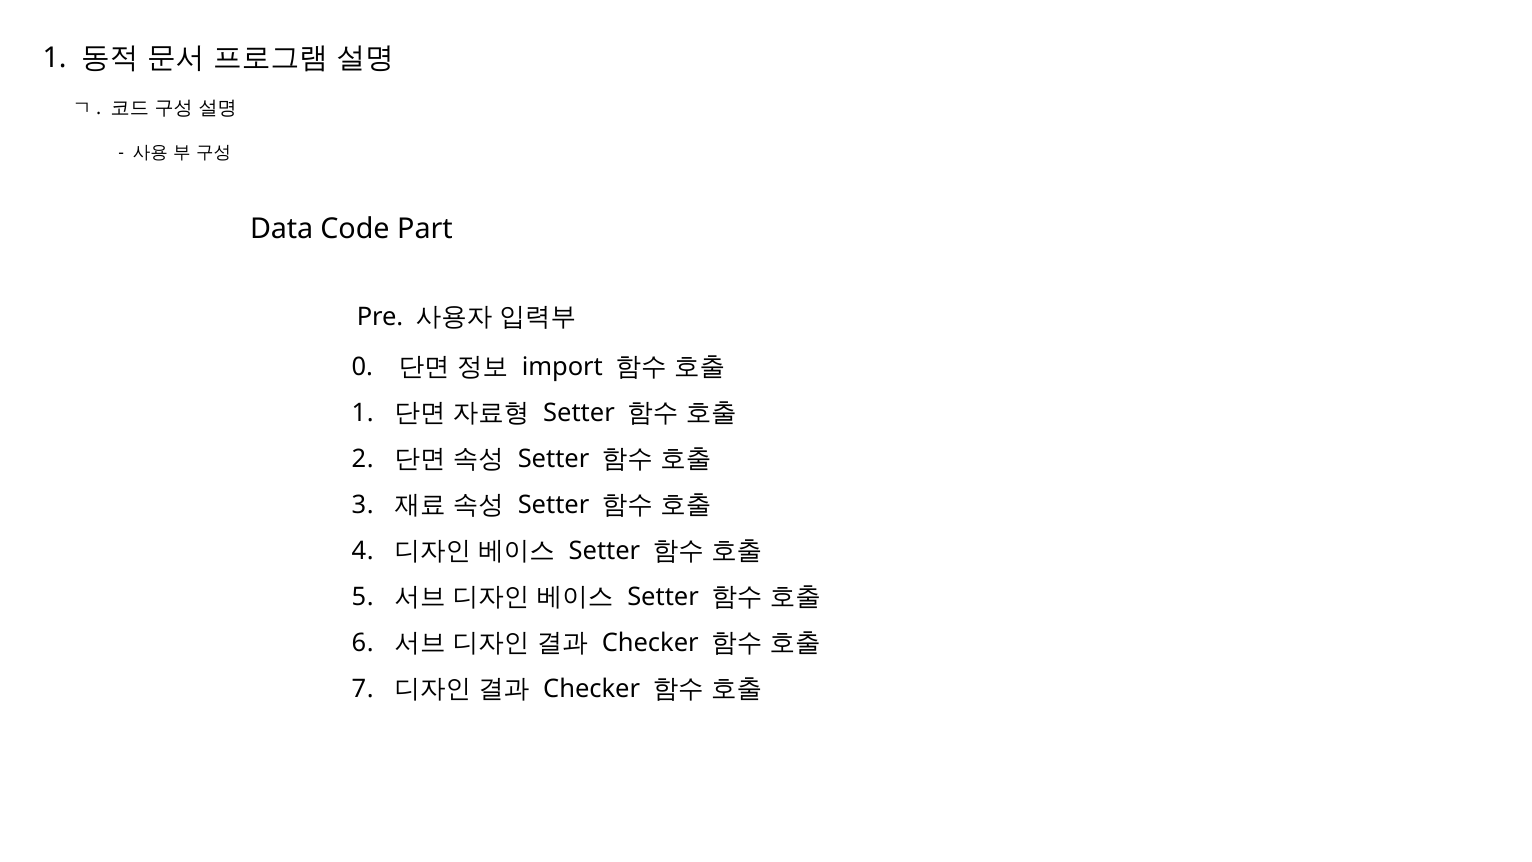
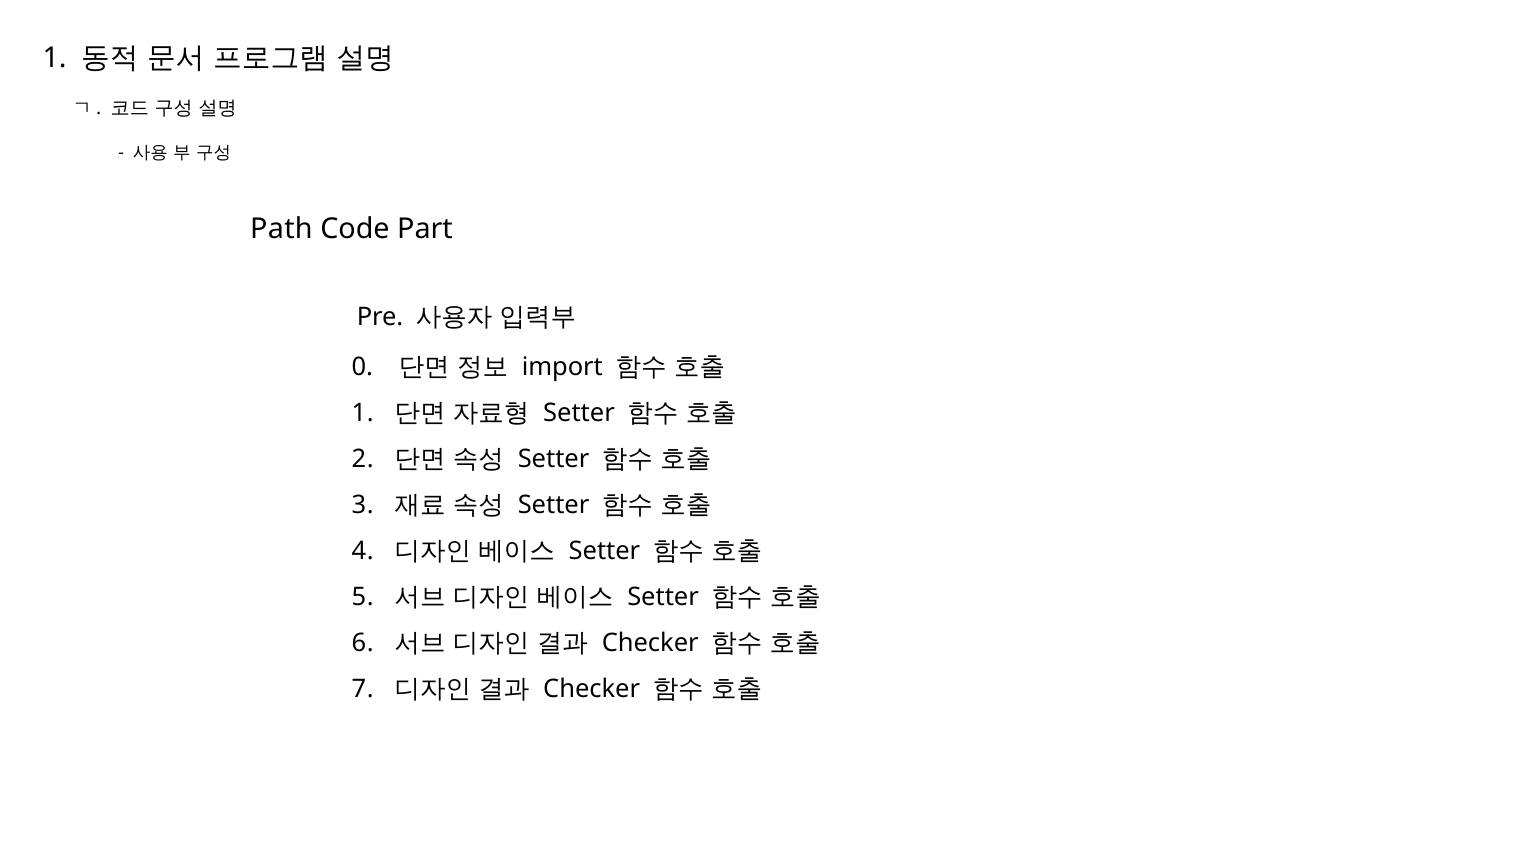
Data: Data -> Path (281, 229)
